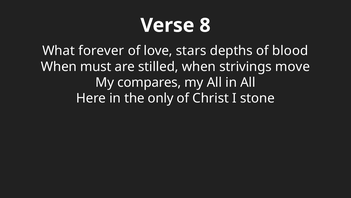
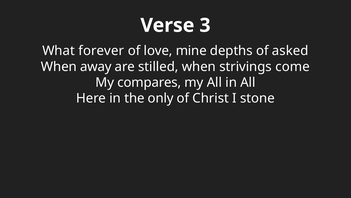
8: 8 -> 3 (205, 25)
stars: stars -> mine (191, 51)
blood: blood -> asked (290, 51)
must: must -> away (96, 66)
move: move -> come (293, 66)
